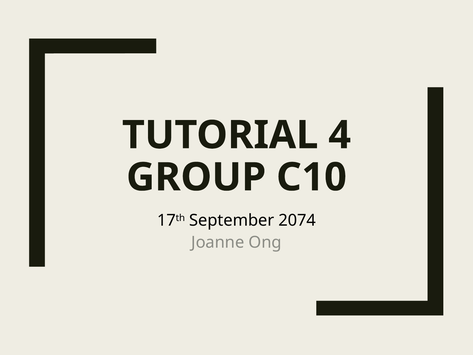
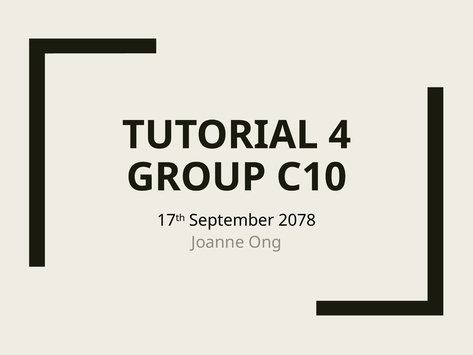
2074: 2074 -> 2078 (297, 220)
